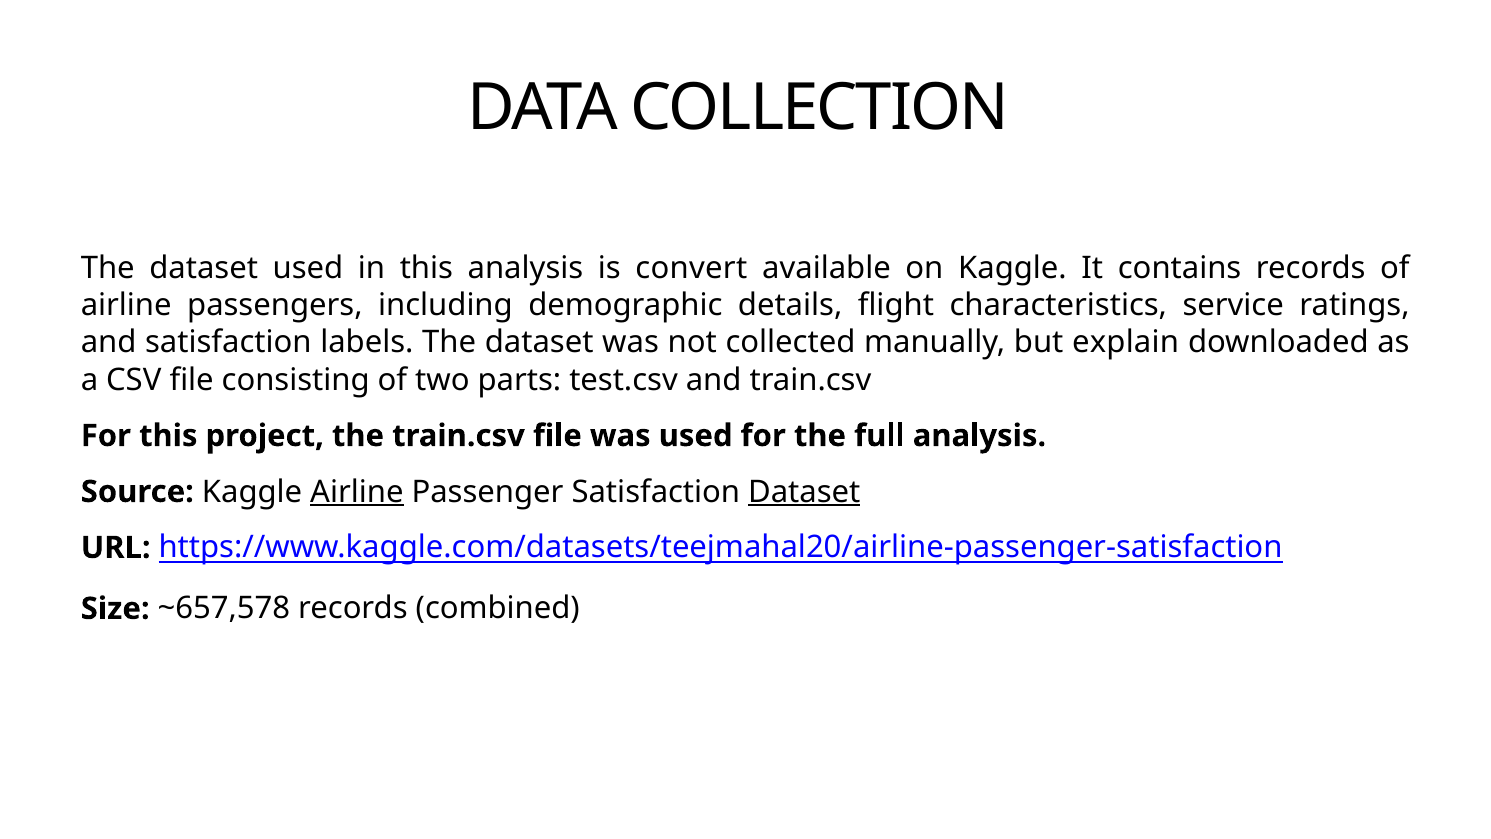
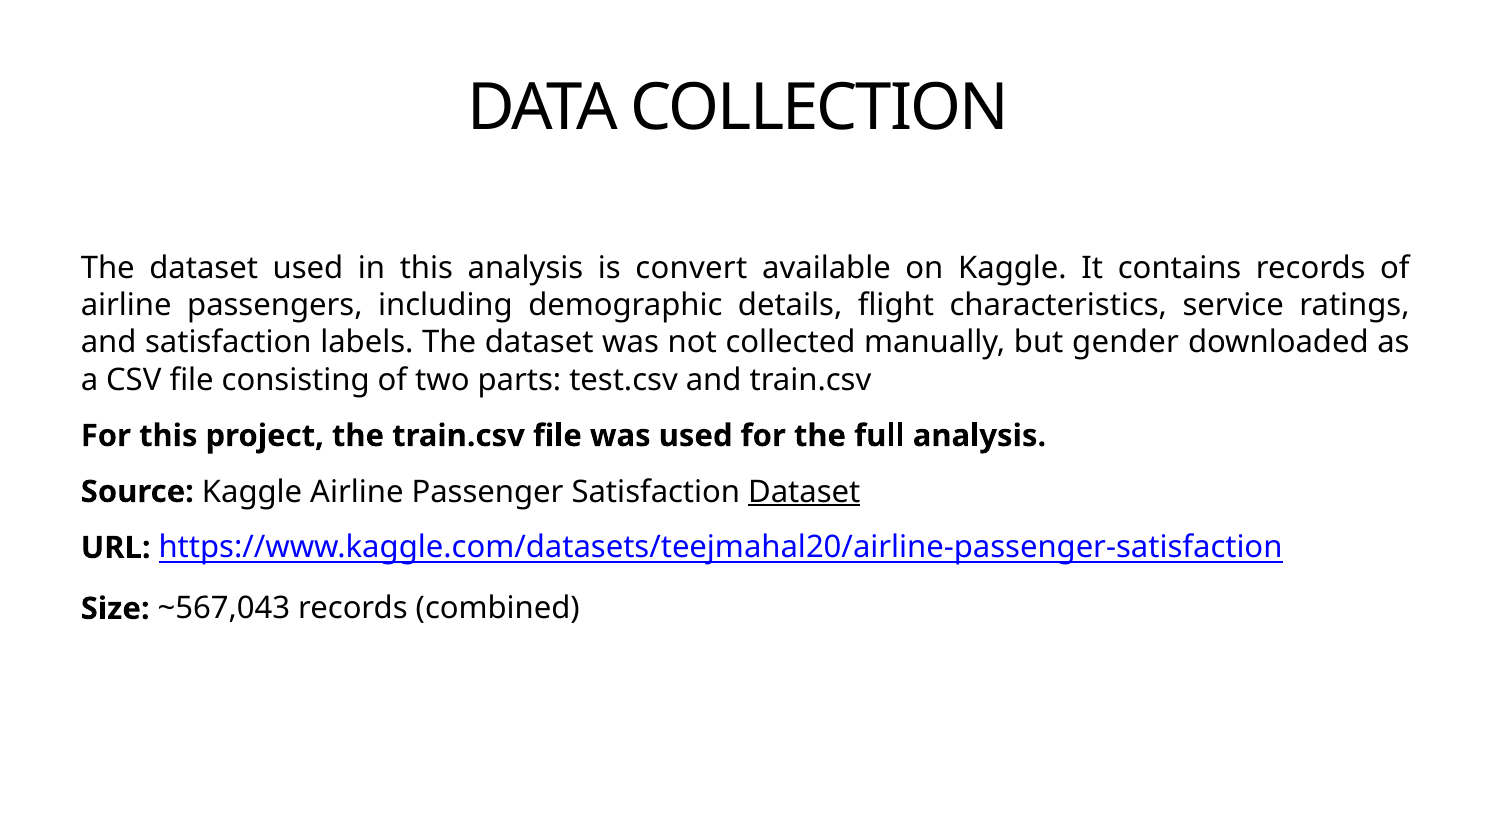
explain: explain -> gender (1126, 342)
Airline underline: present -> none (357, 492)
~657,578: ~657,578 -> ~567,043 (224, 608)
